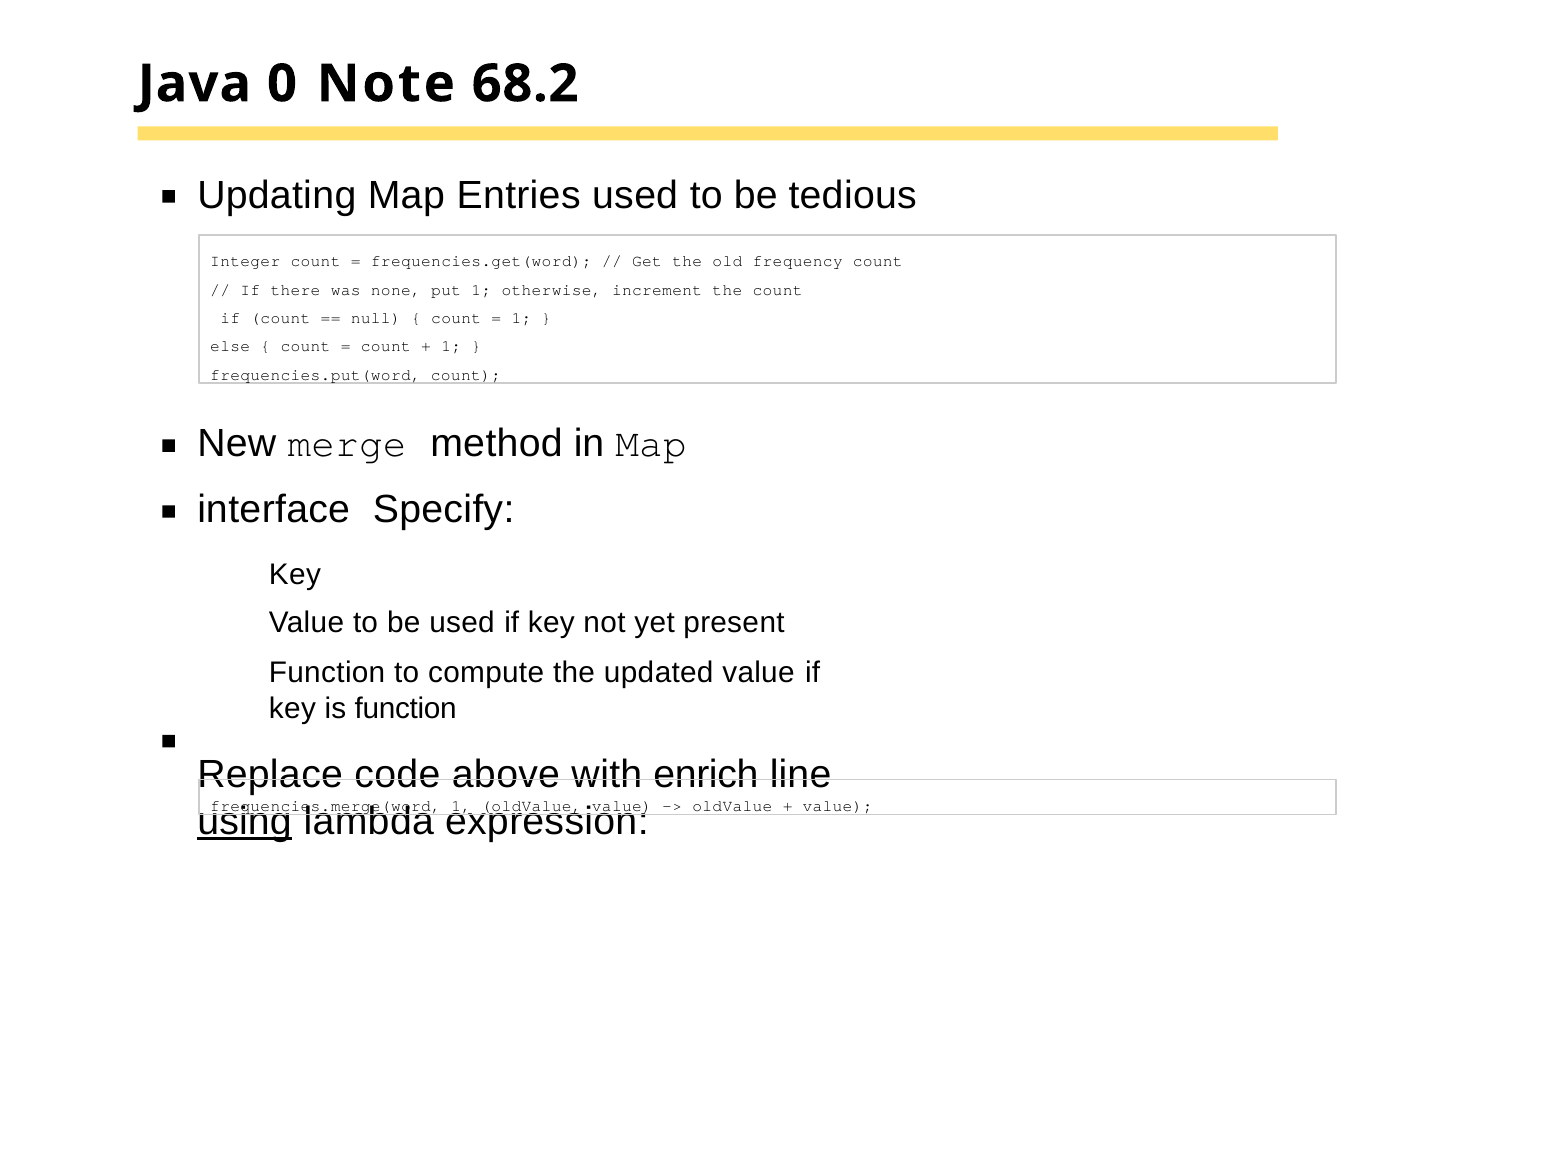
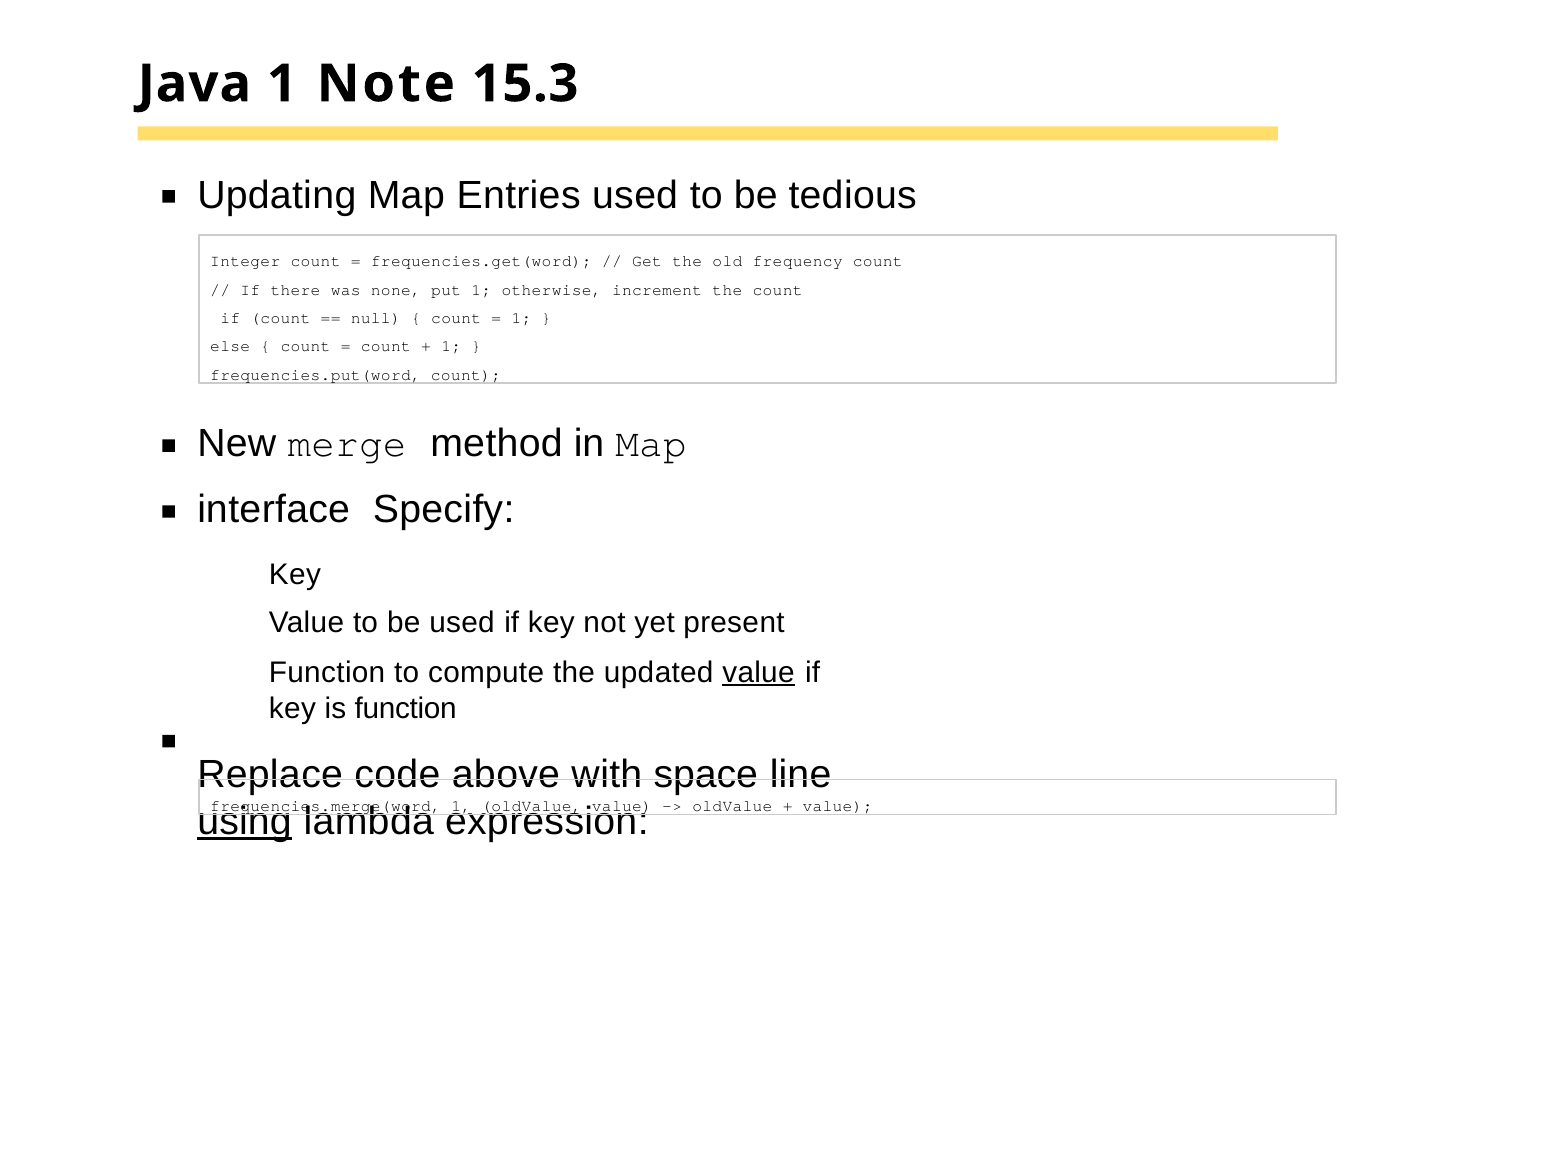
Java 0: 0 -> 1 (282, 84)
68.2: 68.2 -> 15.3 (525, 84)
value underline: none -> present (758, 672)
enrich: enrich -> space (706, 774)
